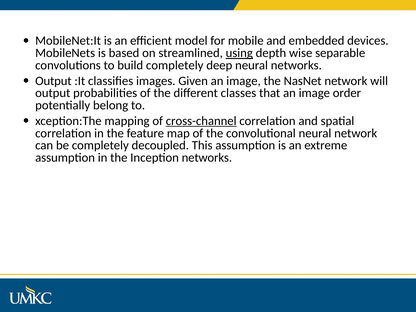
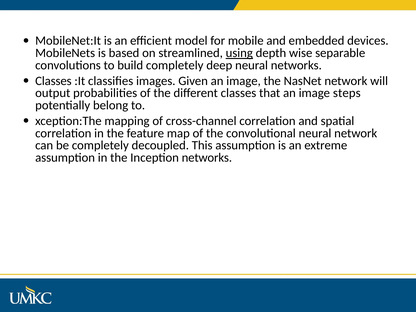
Output: Output -> Classes (53, 81)
order: order -> steps (347, 93)
cross-channel underline: present -> none (201, 121)
